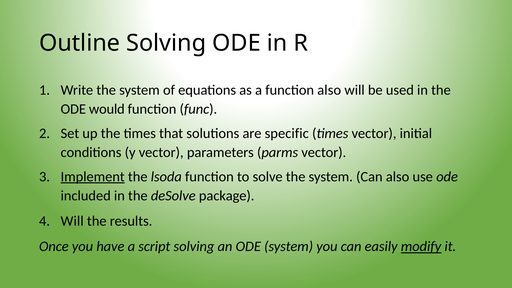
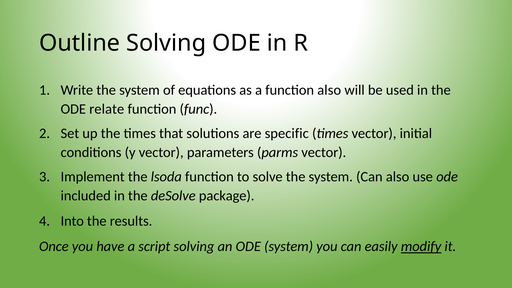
would: would -> relate (107, 109)
Implement underline: present -> none (93, 177)
Will: Will -> Into (72, 221)
